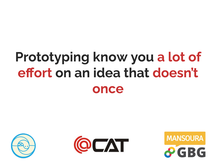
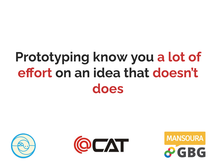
once: once -> does (108, 89)
